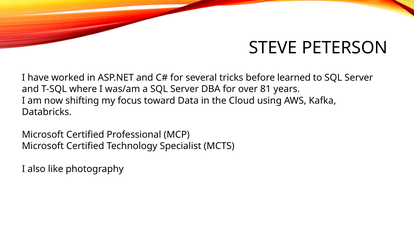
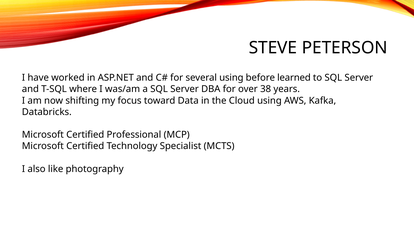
several tricks: tricks -> using (231, 78)
81: 81 -> 38 (266, 89)
